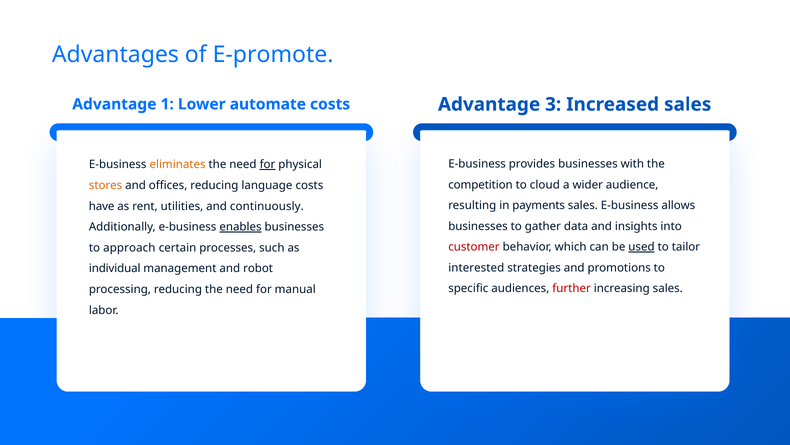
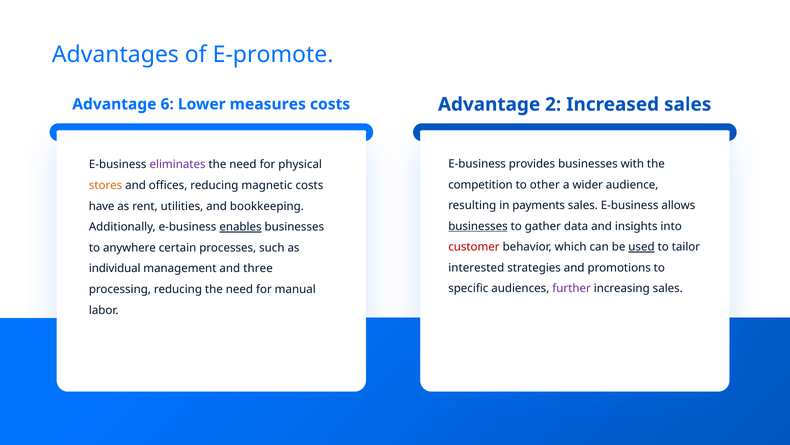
1: 1 -> 6 (167, 104)
automate: automate -> measures (268, 104)
3: 3 -> 2 (553, 104)
eliminates colour: orange -> purple (178, 164)
for underline: present -> none (267, 164)
cloud: cloud -> other (545, 185)
language: language -> magnetic (267, 185)
continuously: continuously -> bookkeeping (267, 206)
businesses underline: none -> present (478, 226)
approach: approach -> anywhere (129, 247)
robot: robot -> three (258, 268)
further colour: red -> purple (572, 288)
